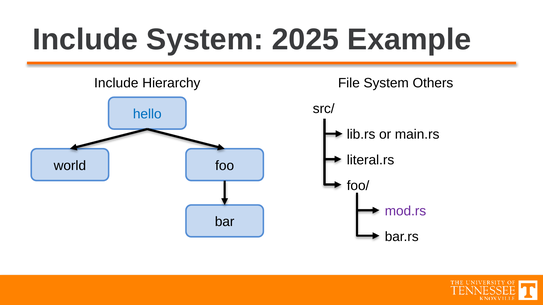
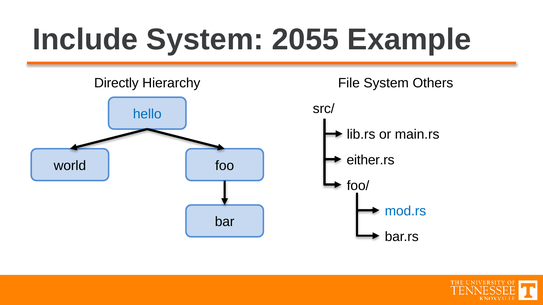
2025: 2025 -> 2055 (305, 40)
Include: Include -> Directly (116, 83)
literal.rs: literal.rs -> either.rs (371, 160)
mod.rs colour: purple -> blue (405, 211)
